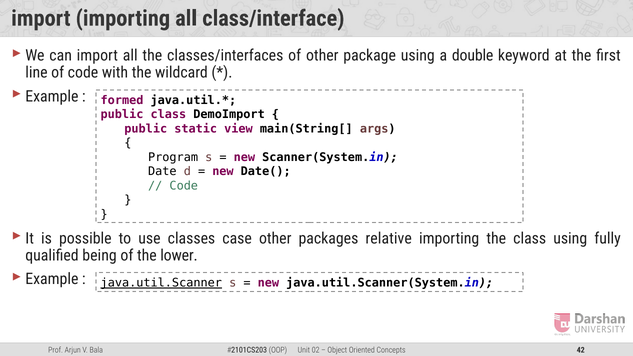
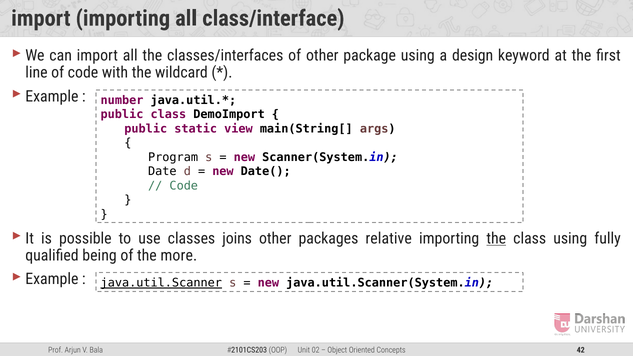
double: double -> design (473, 56)
formed: formed -> number (122, 100)
case: case -> joins (237, 239)
the underline: none -> present (496, 239)
lower: lower -> more (179, 256)
